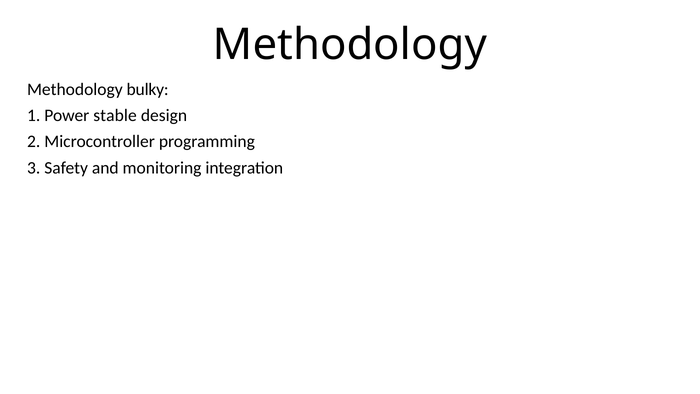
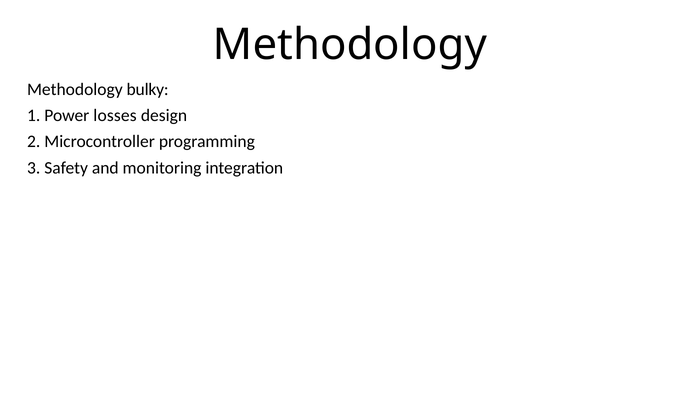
stable: stable -> losses (115, 115)
